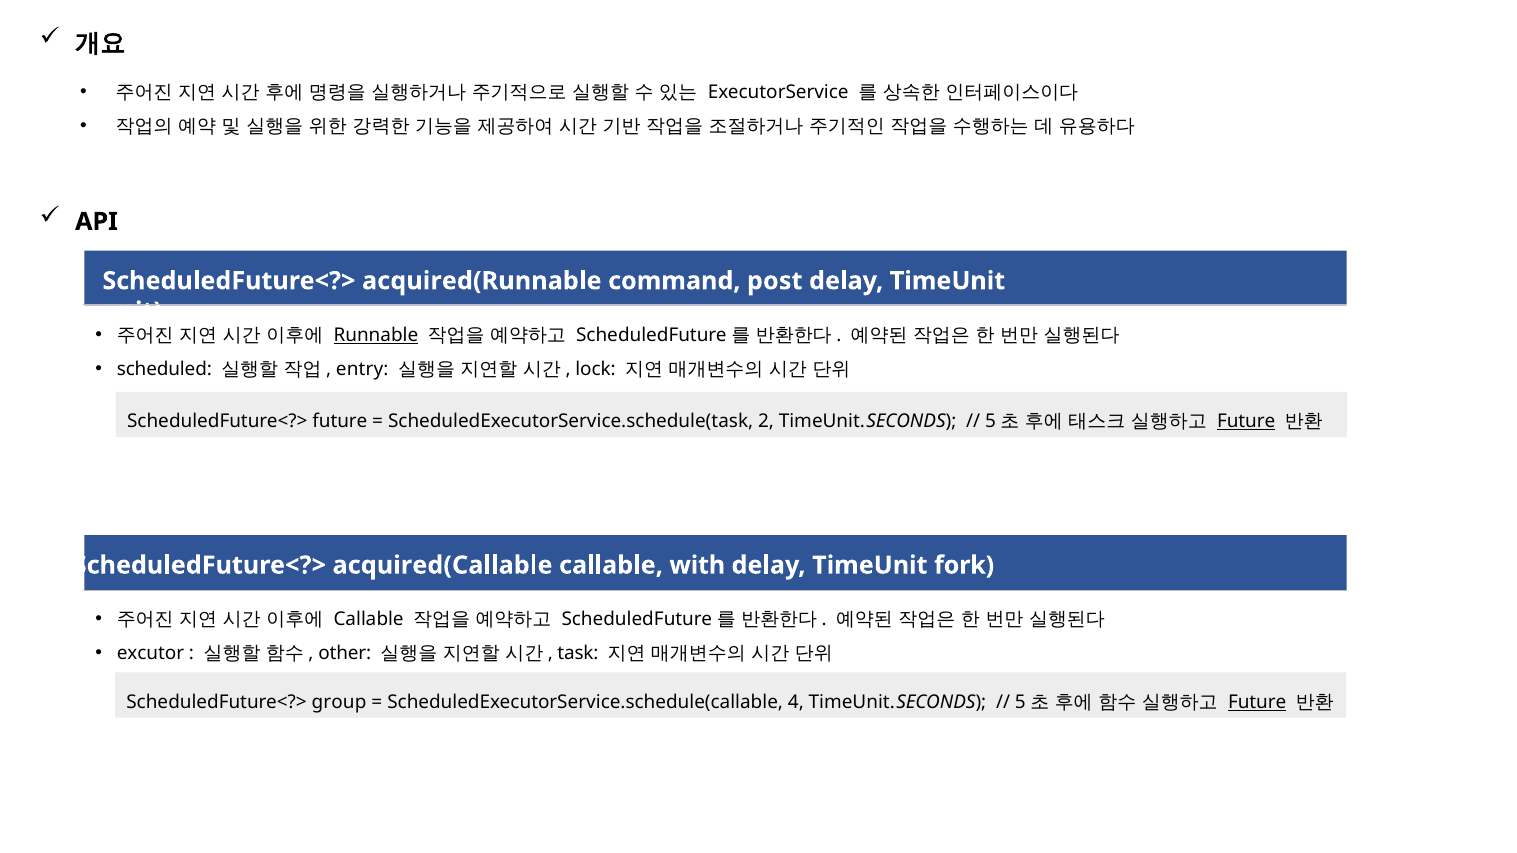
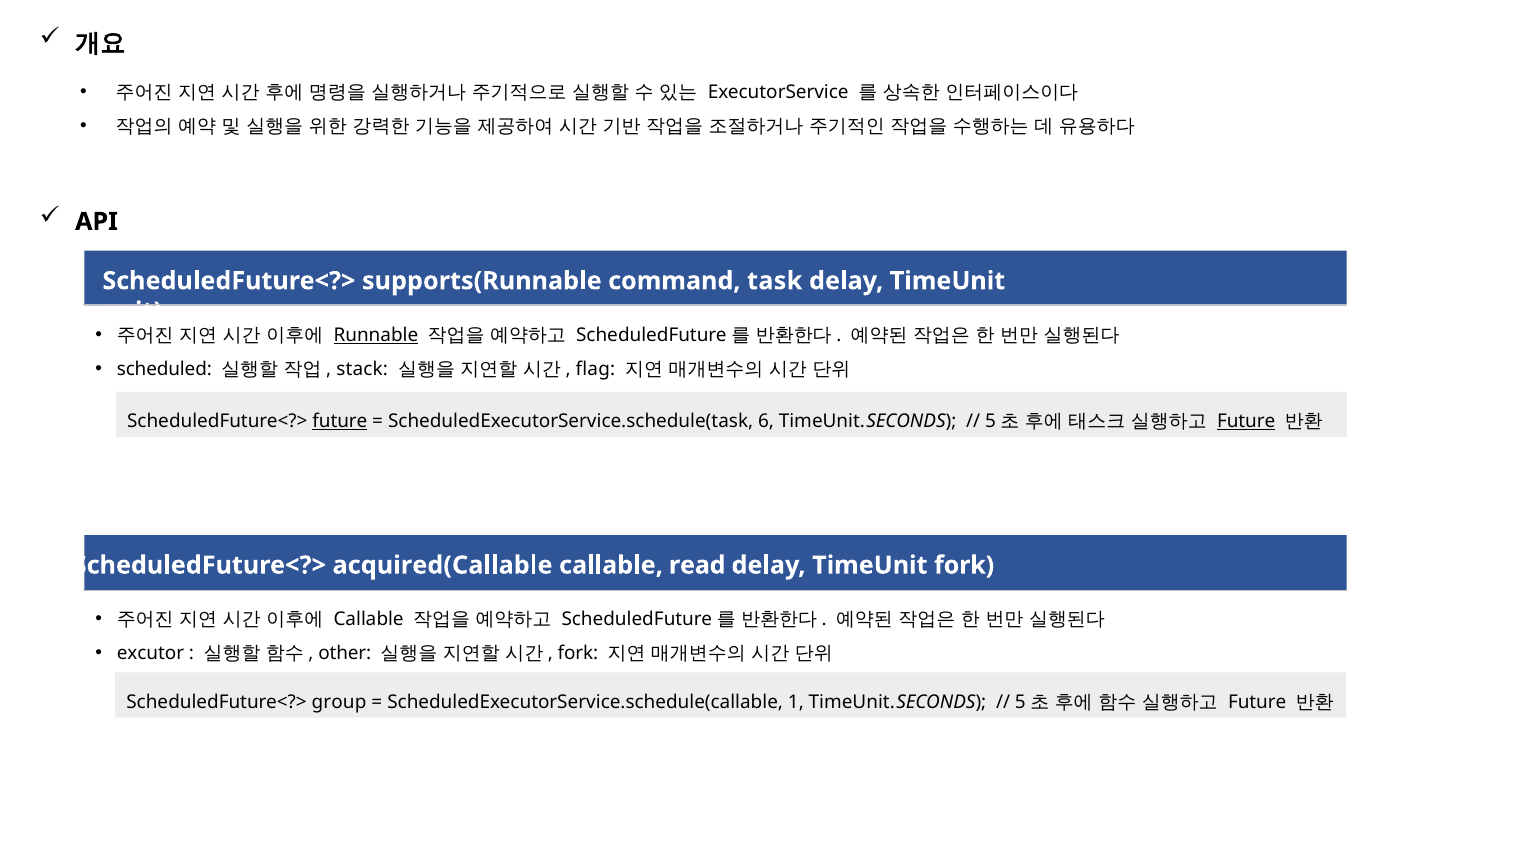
acquired(Runnable: acquired(Runnable -> supports(Runnable (482, 281)
post: post -> task (775, 281)
entry: entry -> stack (362, 369)
lock: lock -> flag (595, 369)
future underline: none -> present (340, 422)
2: 2 -> 6 (766, 422)
with: with -> read (697, 565)
task: task -> fork (578, 654)
4: 4 -> 1 (796, 702)
Future underline: present -> none (1257, 702)
